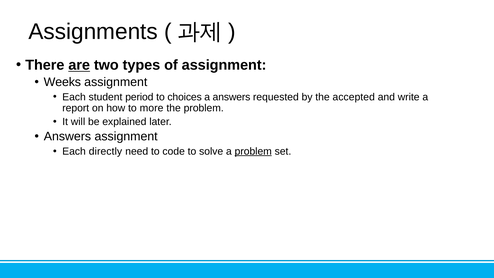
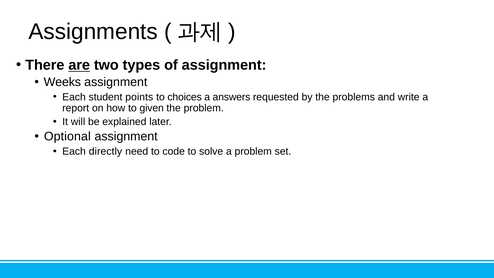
period: period -> points (139, 97)
accepted: accepted -> problems (354, 97)
more: more -> given (152, 108)
Answers: Answers -> Optional (67, 137)
problem underline: present -> none (253, 151)
